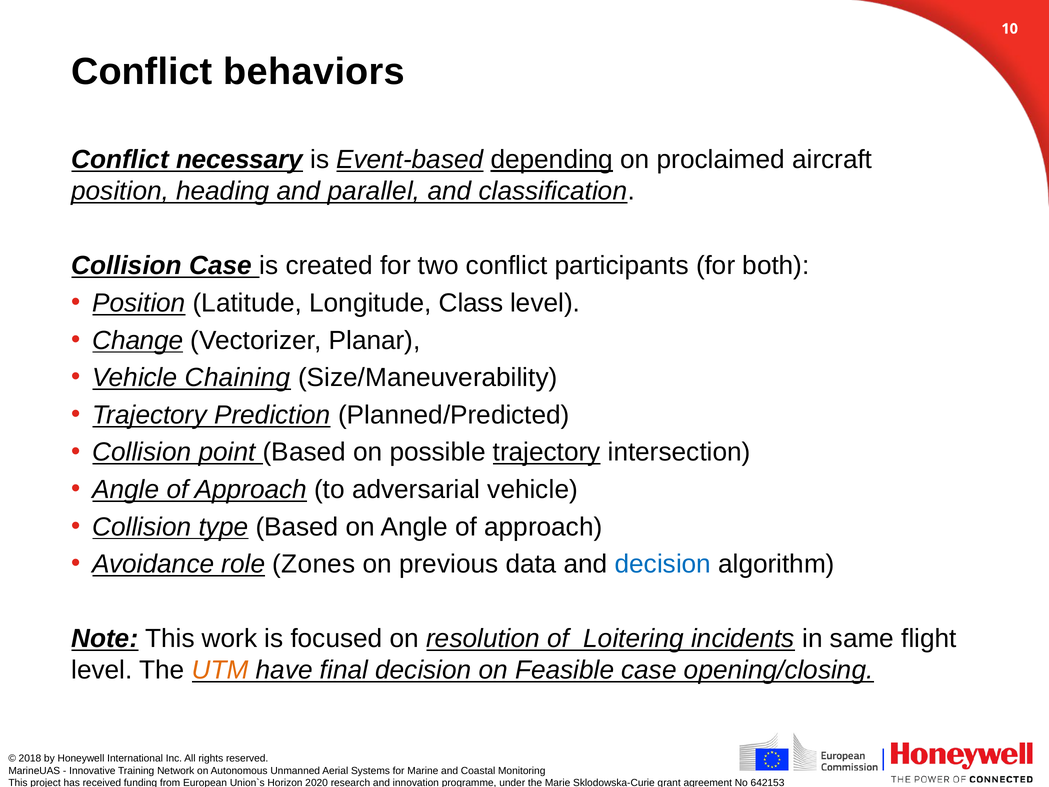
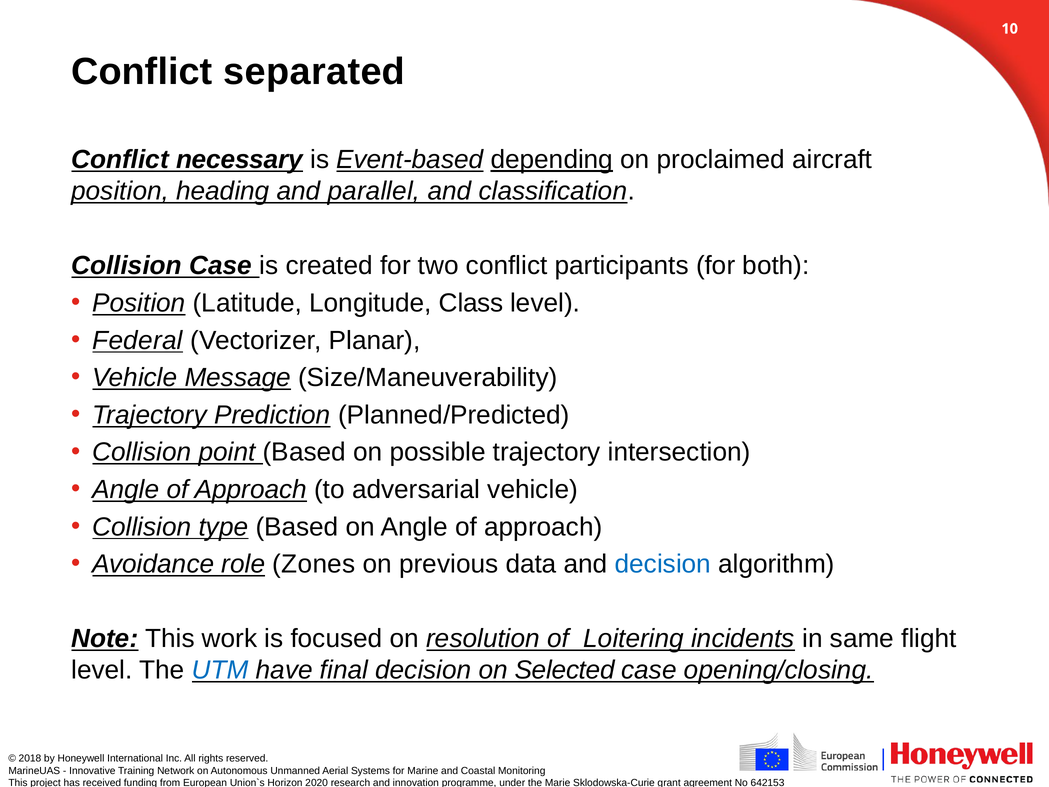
behaviors: behaviors -> separated (314, 72)
Change: Change -> Federal (138, 340)
Chaining: Chaining -> Message (238, 378)
trajectory underline: present -> none (547, 452)
UTM colour: orange -> blue (220, 670)
Feasible: Feasible -> Selected (565, 670)
